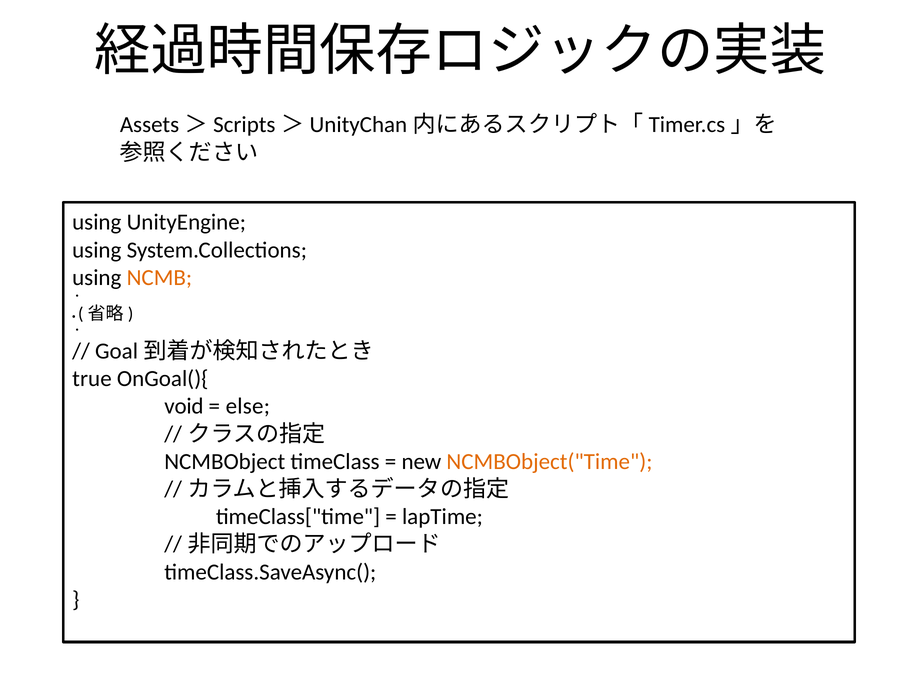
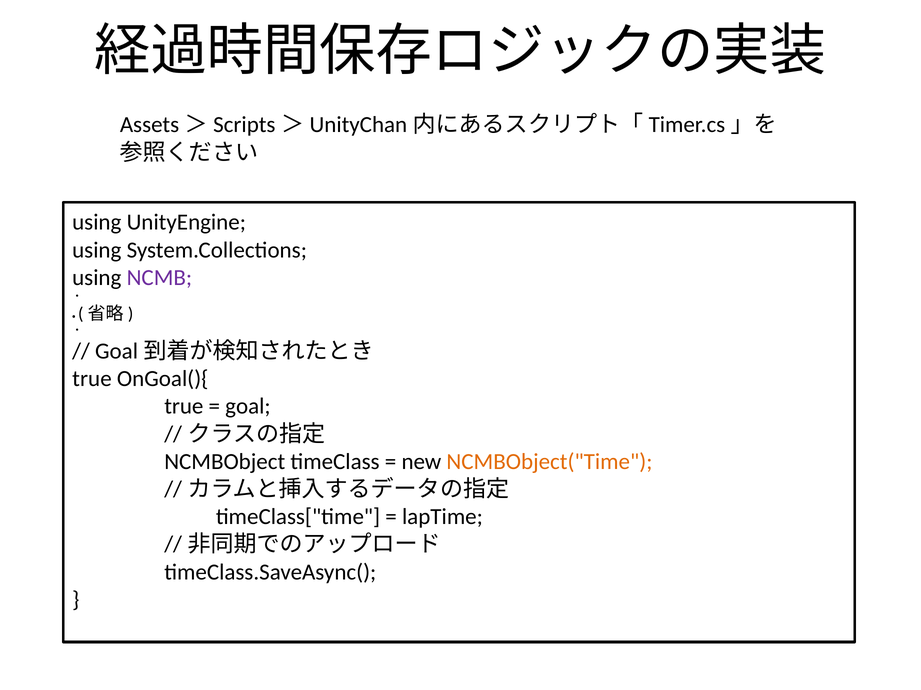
NCMB colour: orange -> purple (159, 278)
void: void -> true (184, 407)
else: else -> goal (248, 407)
